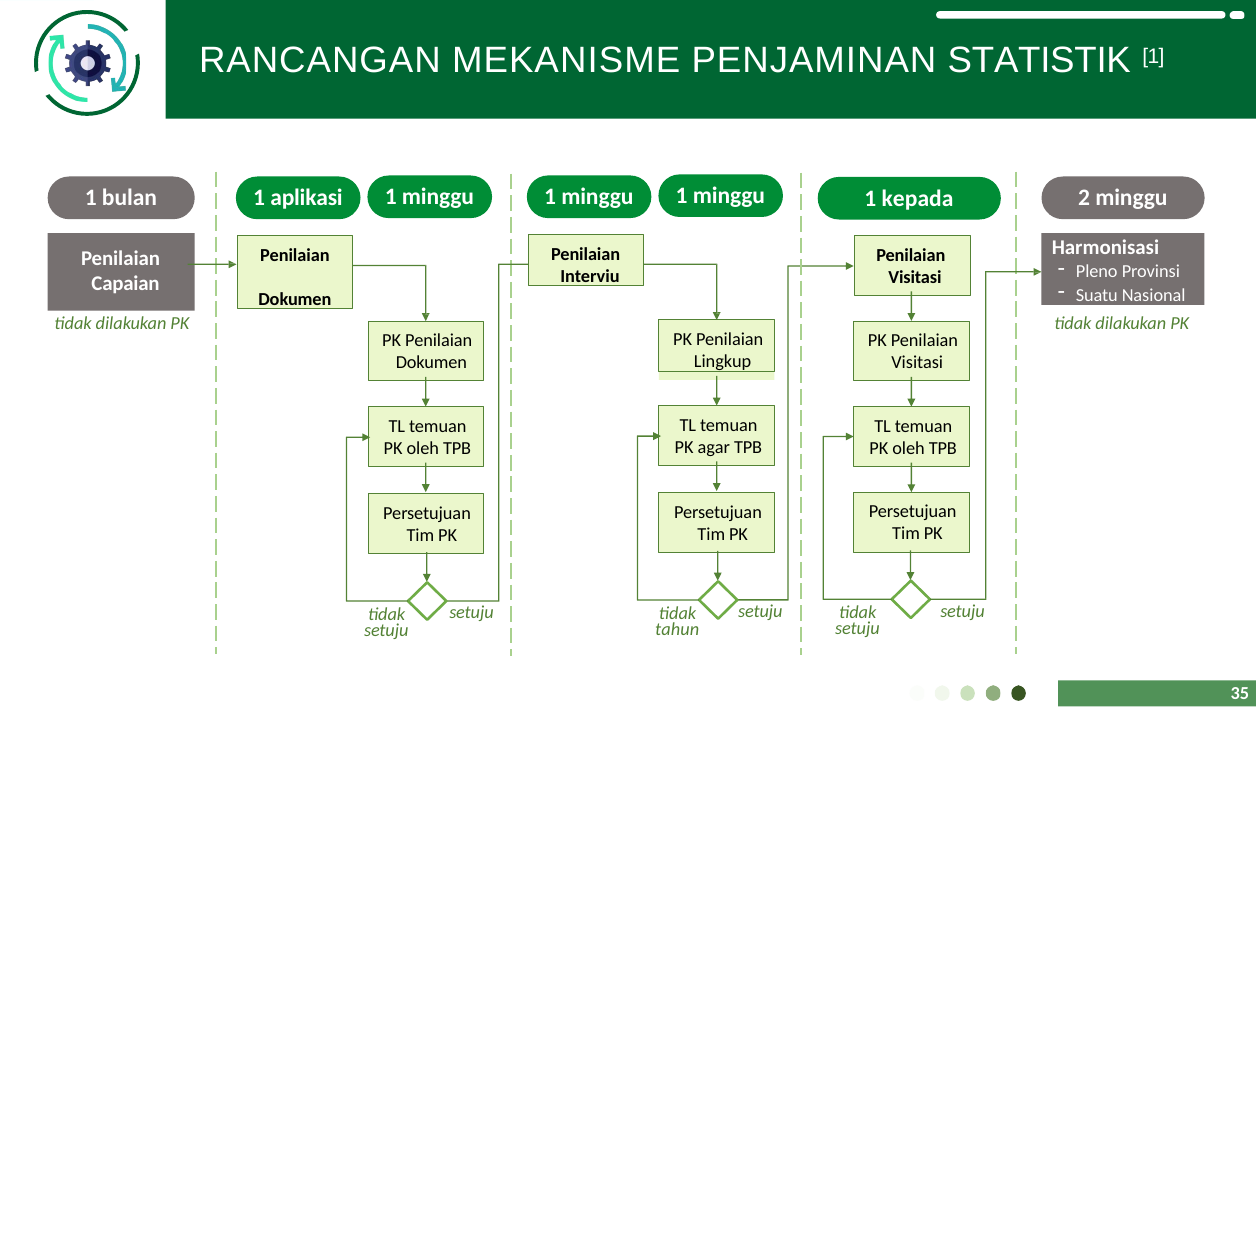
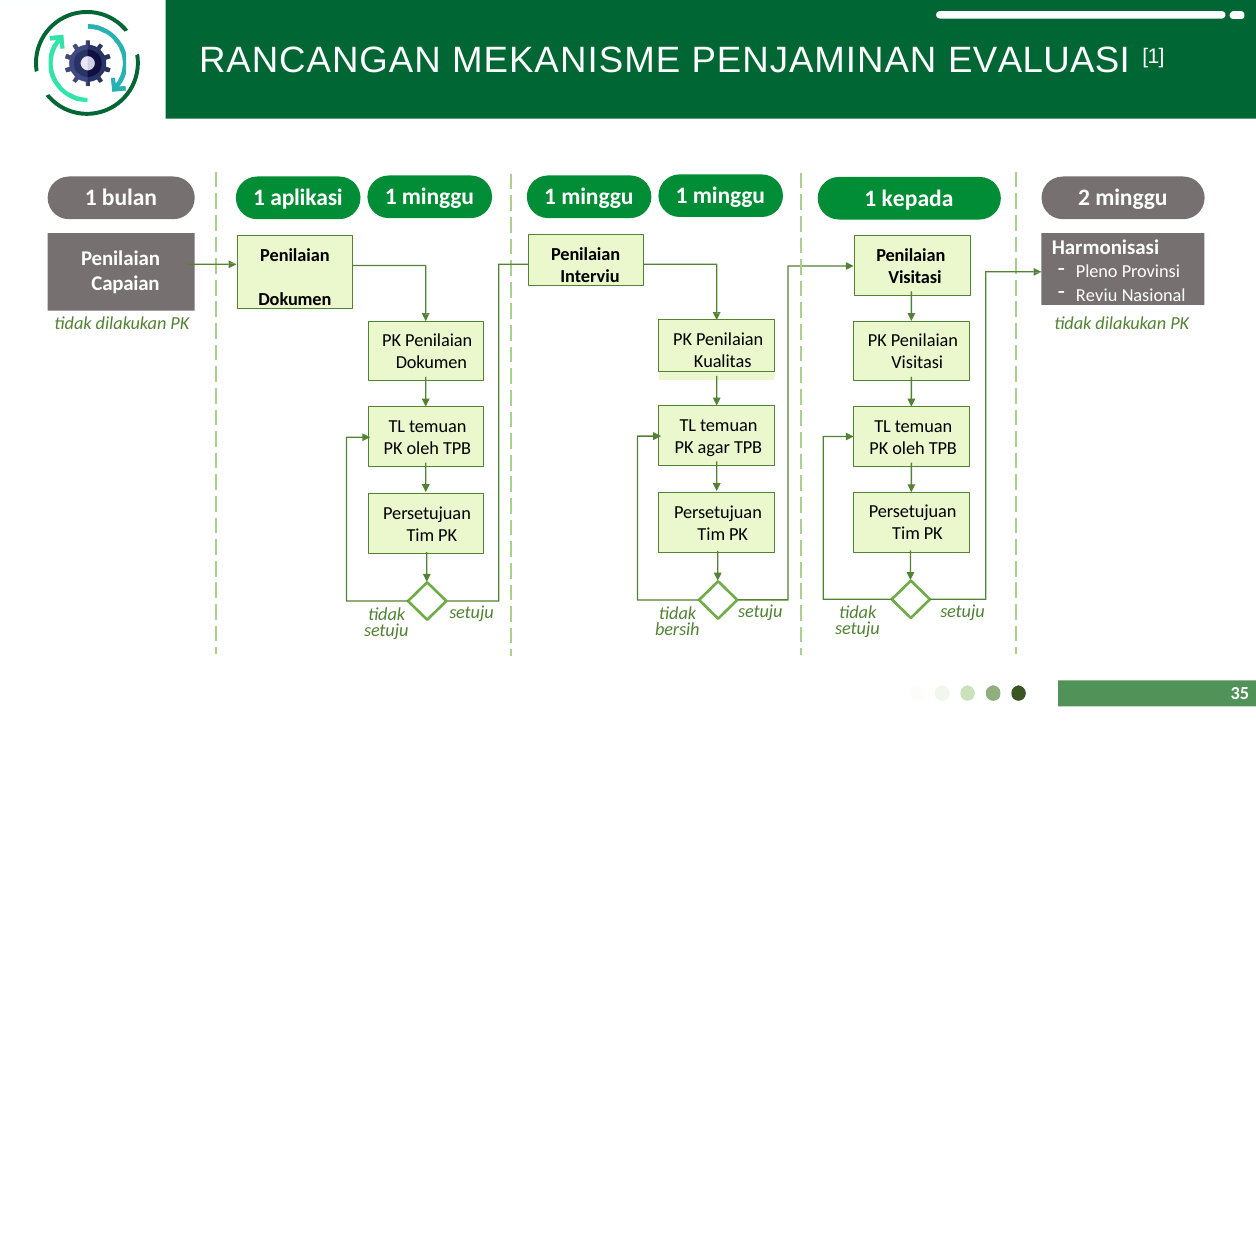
STATISTIK: STATISTIK -> EVALUASI (1039, 60)
Suatu: Suatu -> Reviu (1097, 295)
Lingkup: Lingkup -> Kualitas (723, 362)
tahun: tahun -> bersih (677, 630)
